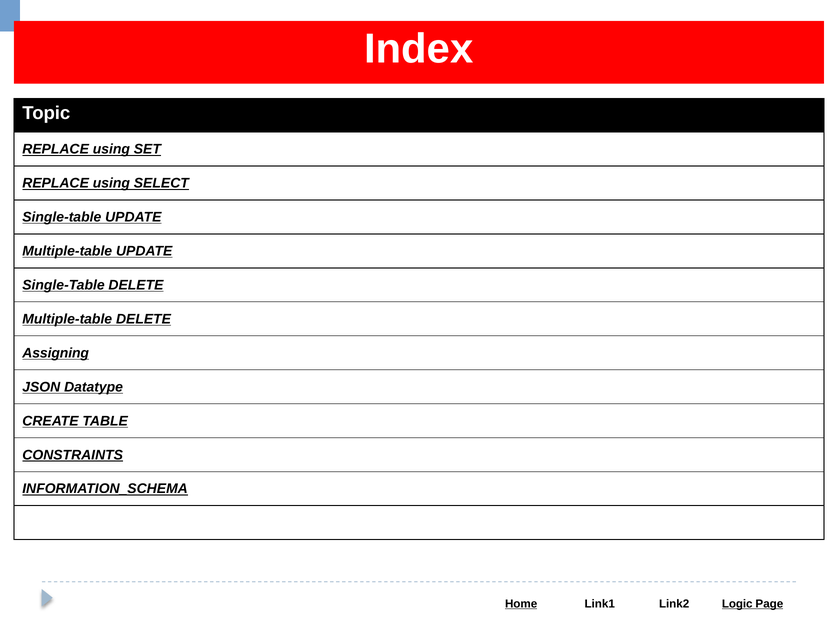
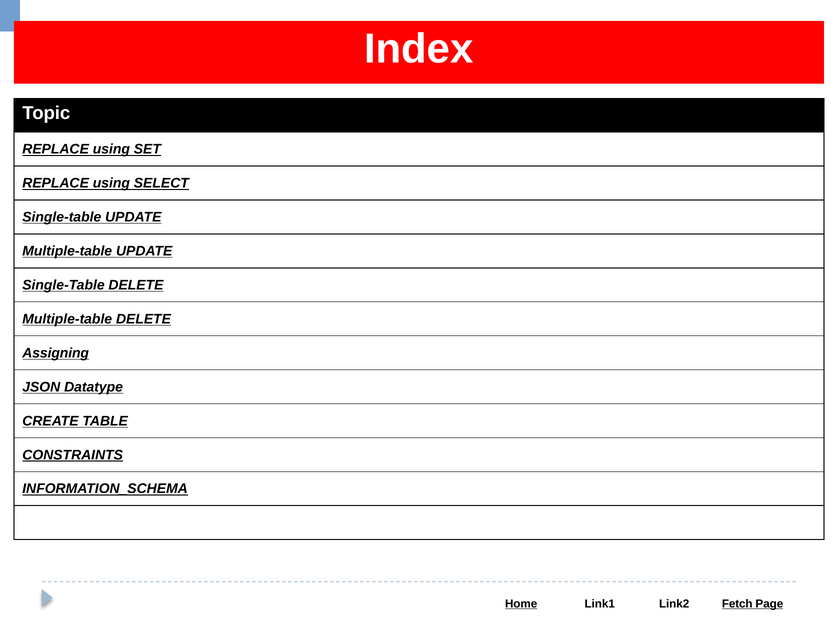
Logic: Logic -> Fetch (737, 604)
